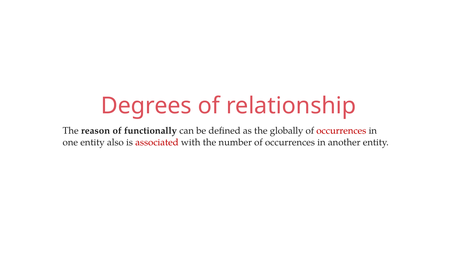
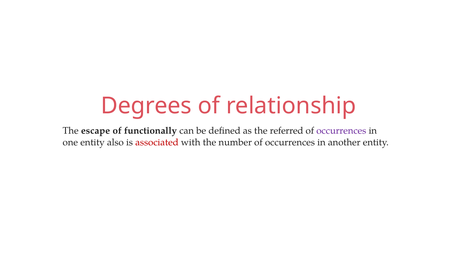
reason: reason -> escape (96, 131)
globally: globally -> referred (287, 131)
occurrences colour: red -> purple (341, 131)
